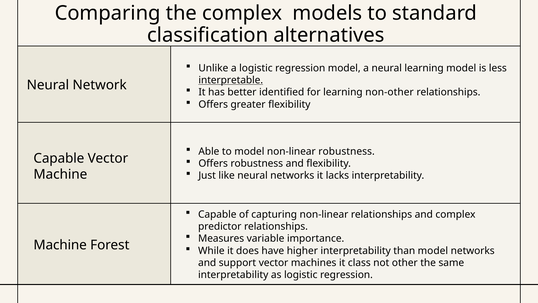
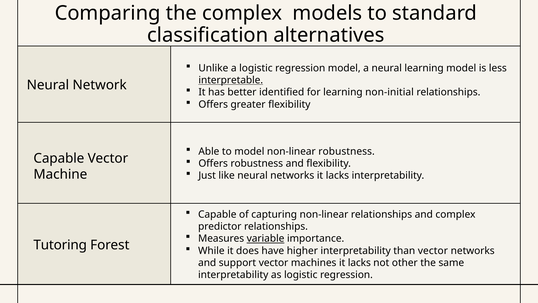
non-other: non-other -> non-initial (390, 92)
variable underline: none -> present (266, 238)
Machine: Machine -> Tutoring (60, 245)
than model: model -> vector (433, 250)
machines it class: class -> lacks (359, 263)
